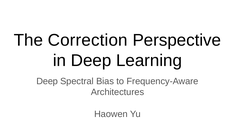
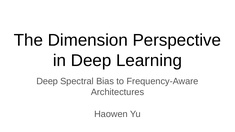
Correction: Correction -> Dimension (88, 40)
